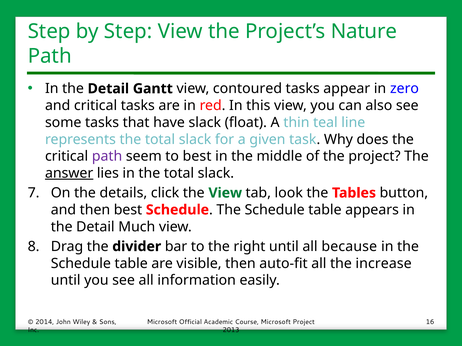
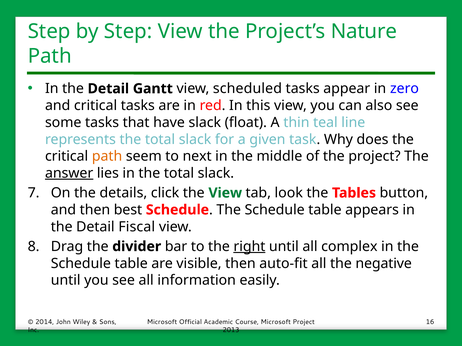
contoured: contoured -> scheduled (247, 89)
path colour: purple -> orange (107, 156)
to best: best -> next (197, 156)
Much: Much -> Fiscal (137, 227)
right underline: none -> present (249, 247)
because: because -> complex (349, 247)
increase: increase -> negative (384, 264)
